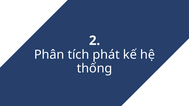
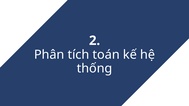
phát: phát -> toán (106, 55)
